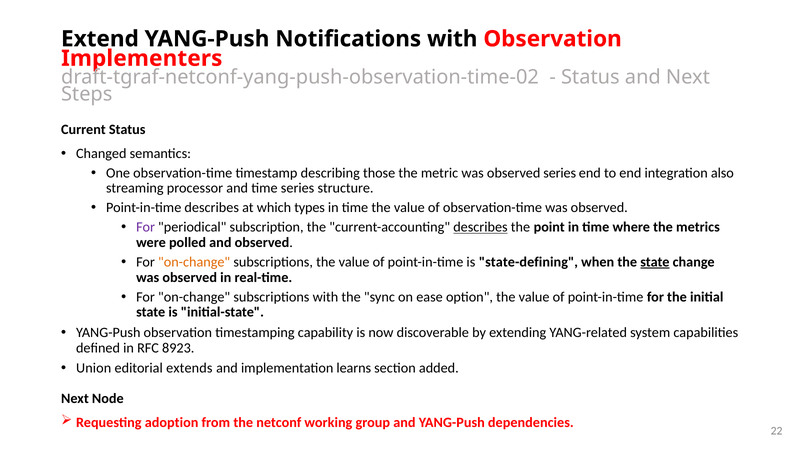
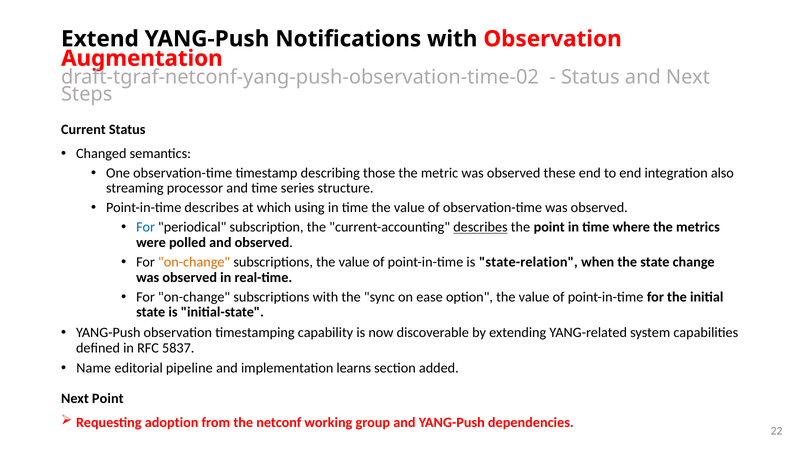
Implementers: Implementers -> Augmentation (142, 58)
observed series: series -> these (560, 173)
types: types -> using (310, 207)
For colour: purple -> blue (146, 227)
state-defining: state-defining -> state-relation (528, 262)
state underline: present -> none (655, 262)
8923: 8923 -> 5837 (178, 348)
Union: Union -> Name (94, 368)
extends: extends -> pipeline (189, 368)
Next Node: Node -> Point (108, 398)
